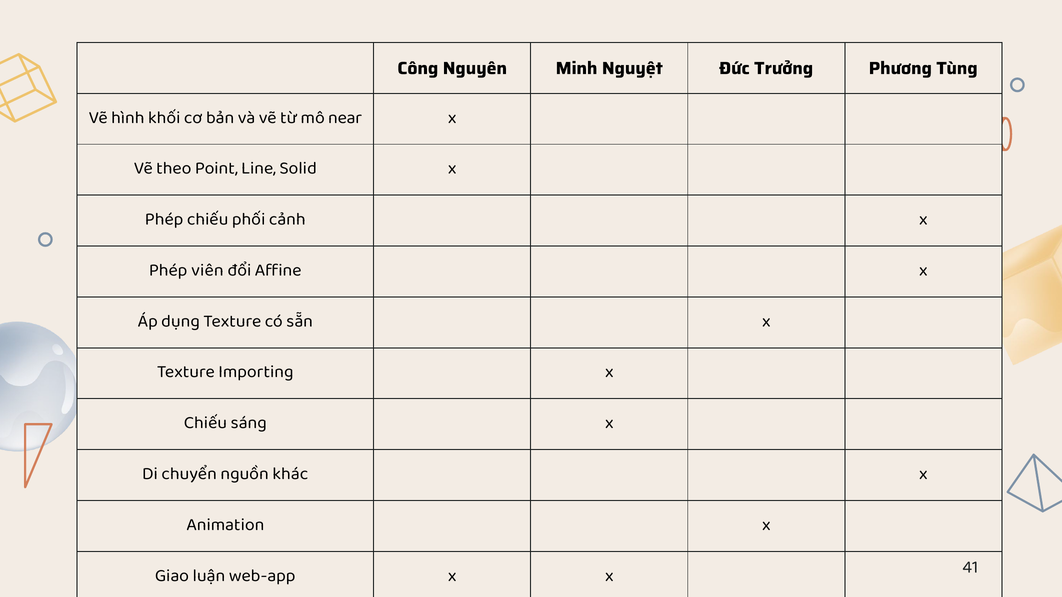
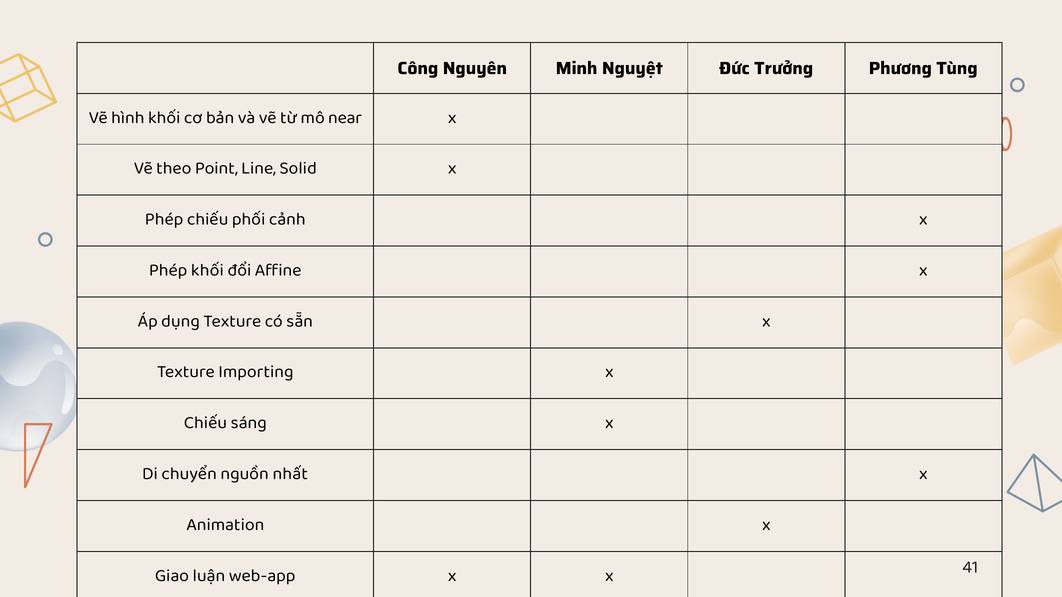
Phép viên: viên -> khối (207, 270)
khác: khác -> nhất (290, 474)
